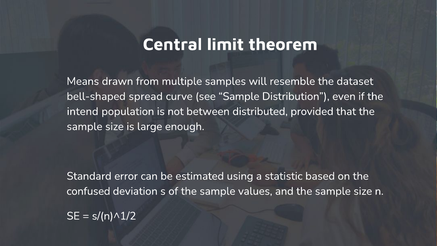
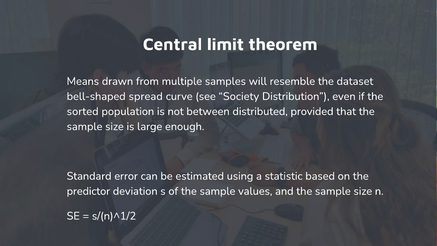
see Sample: Sample -> Society (239, 96)
intend: intend -> sorted (83, 111)
confused: confused -> predictor (88, 191)
